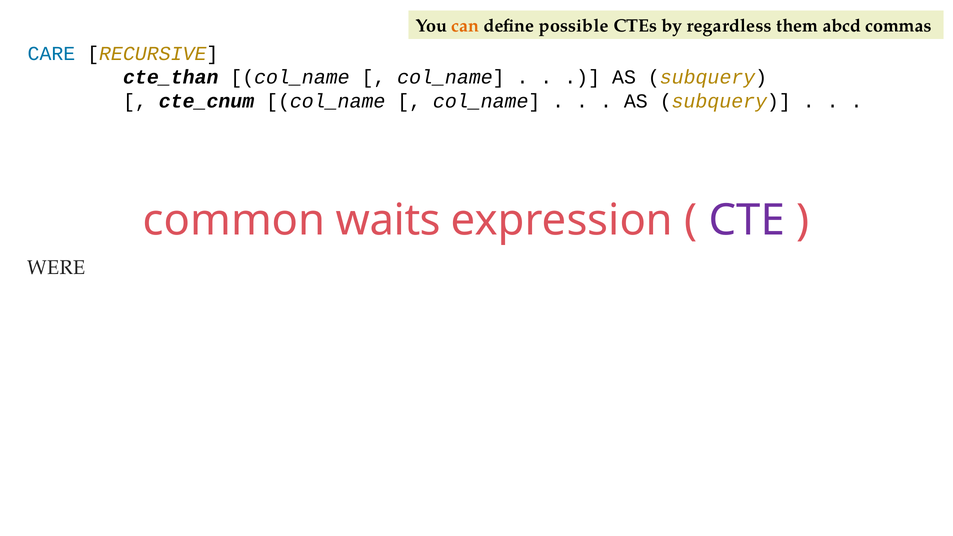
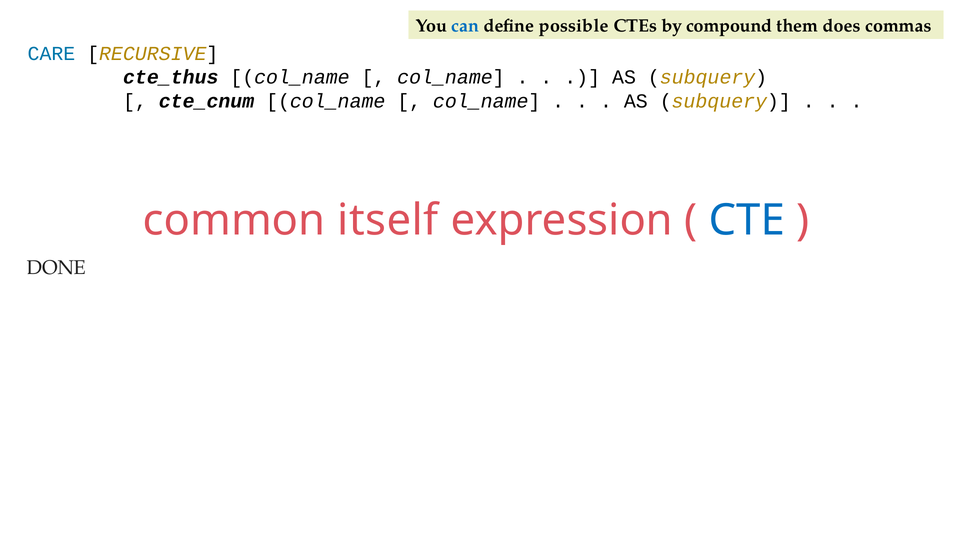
can colour: orange -> blue (465, 26)
regardless: regardless -> compound (729, 26)
abcd: abcd -> does (842, 26)
cte_than: cte_than -> cte_thus (171, 77)
waits: waits -> itself (388, 220)
CTE colour: purple -> blue (747, 220)
WERE: WERE -> DONE (56, 268)
